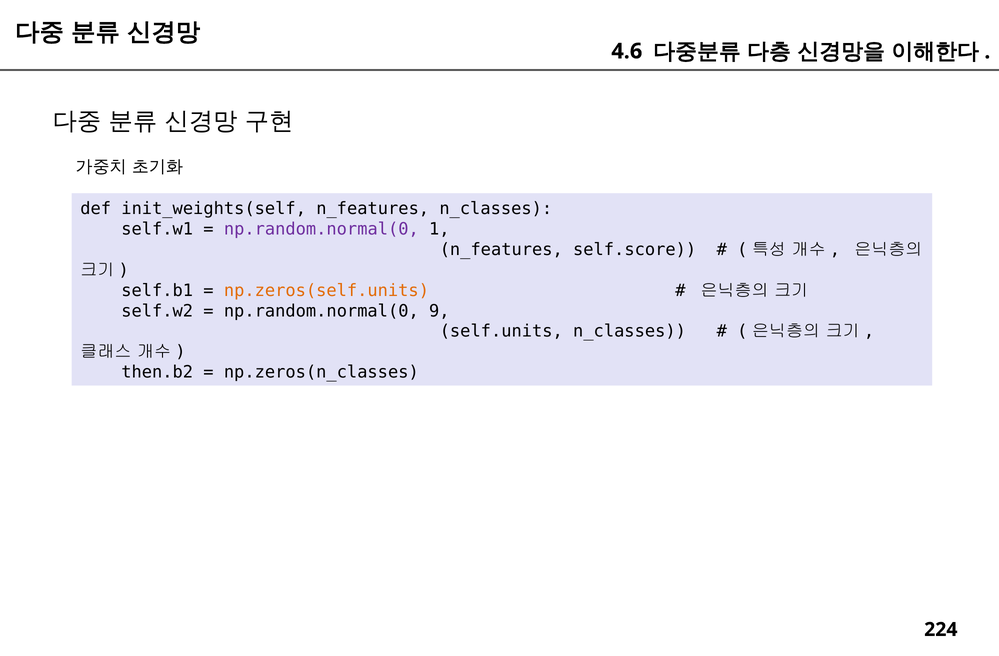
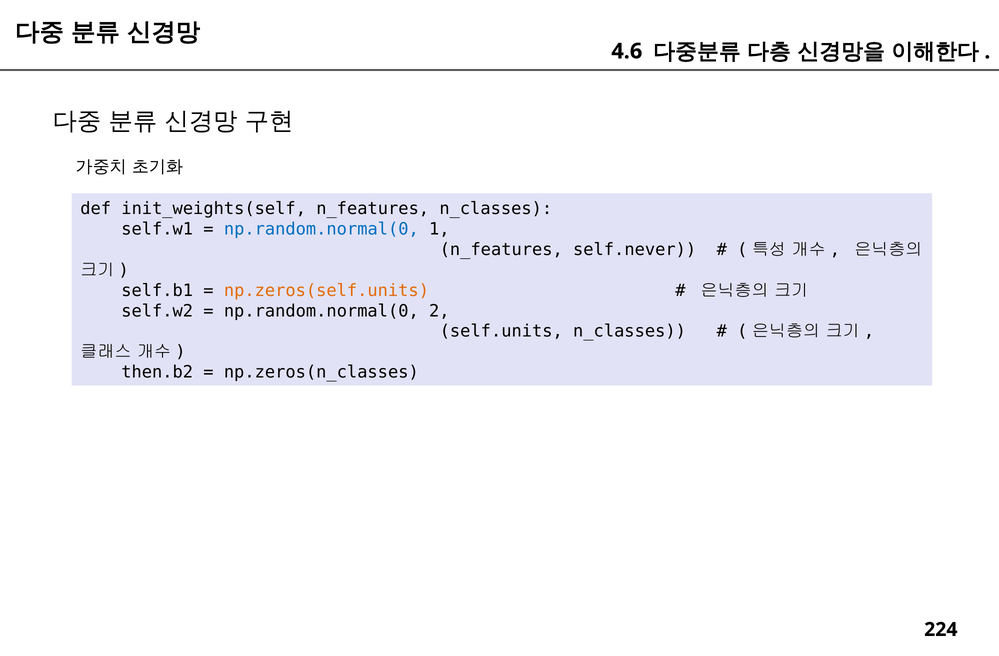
np.random.normal(0 colour: purple -> blue (321, 229)
self.score: self.score -> self.never (635, 250)
9: 9 -> 2 (439, 311)
